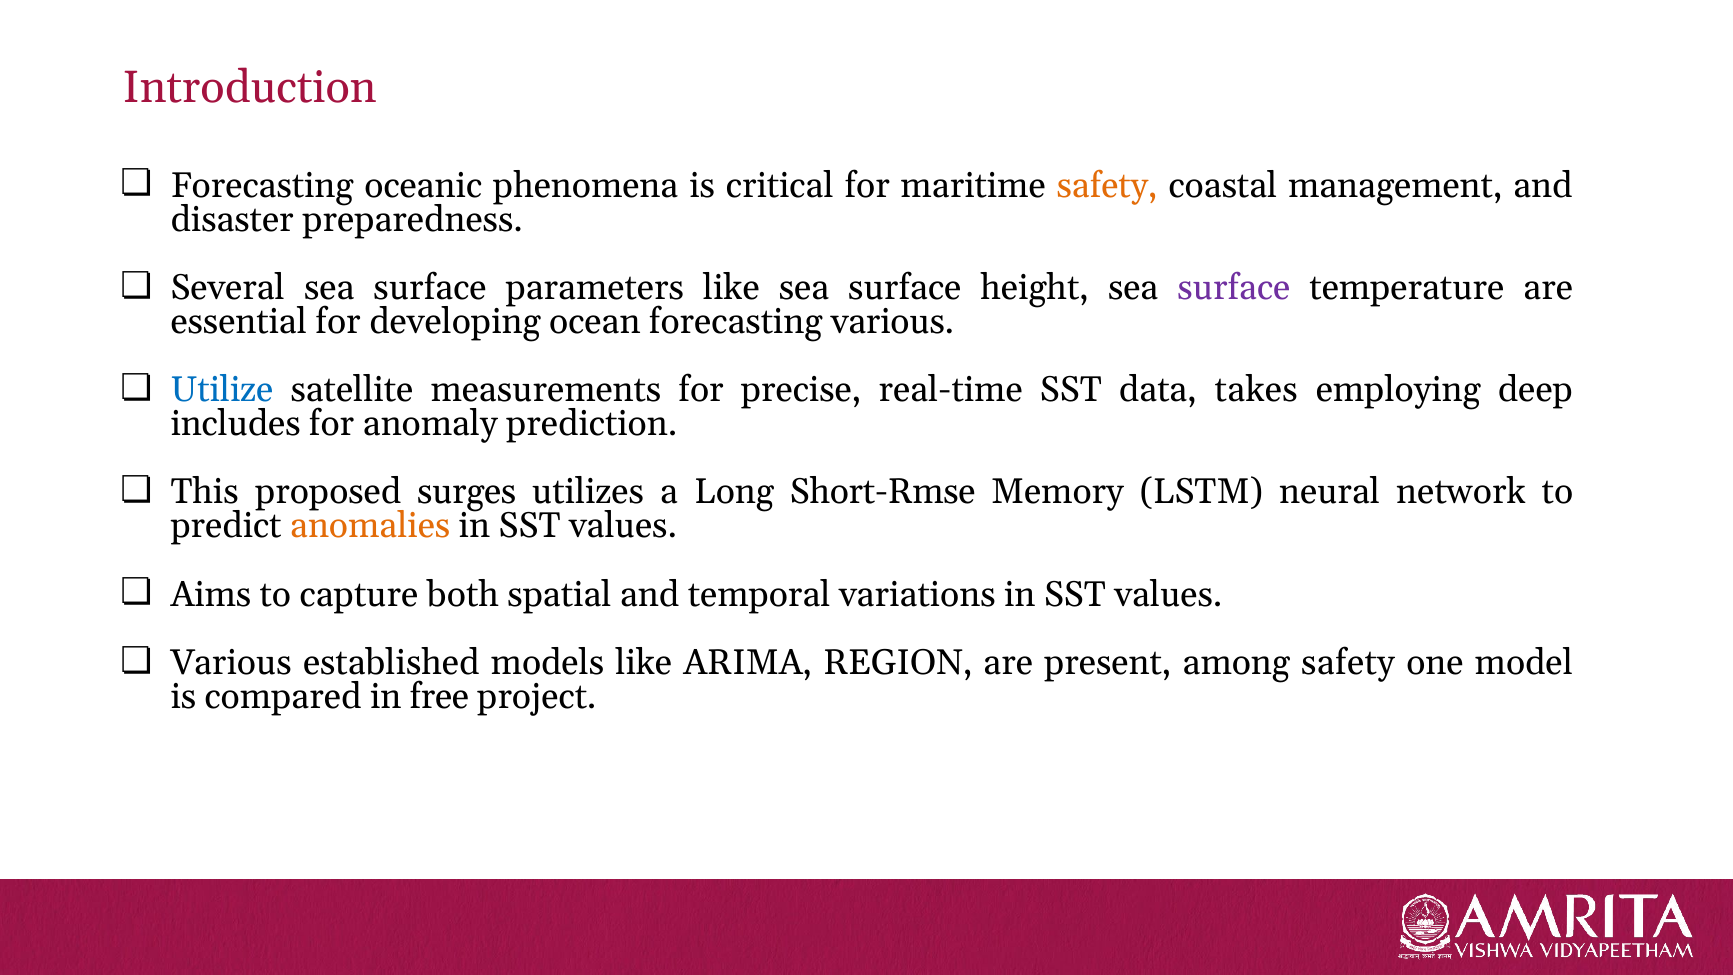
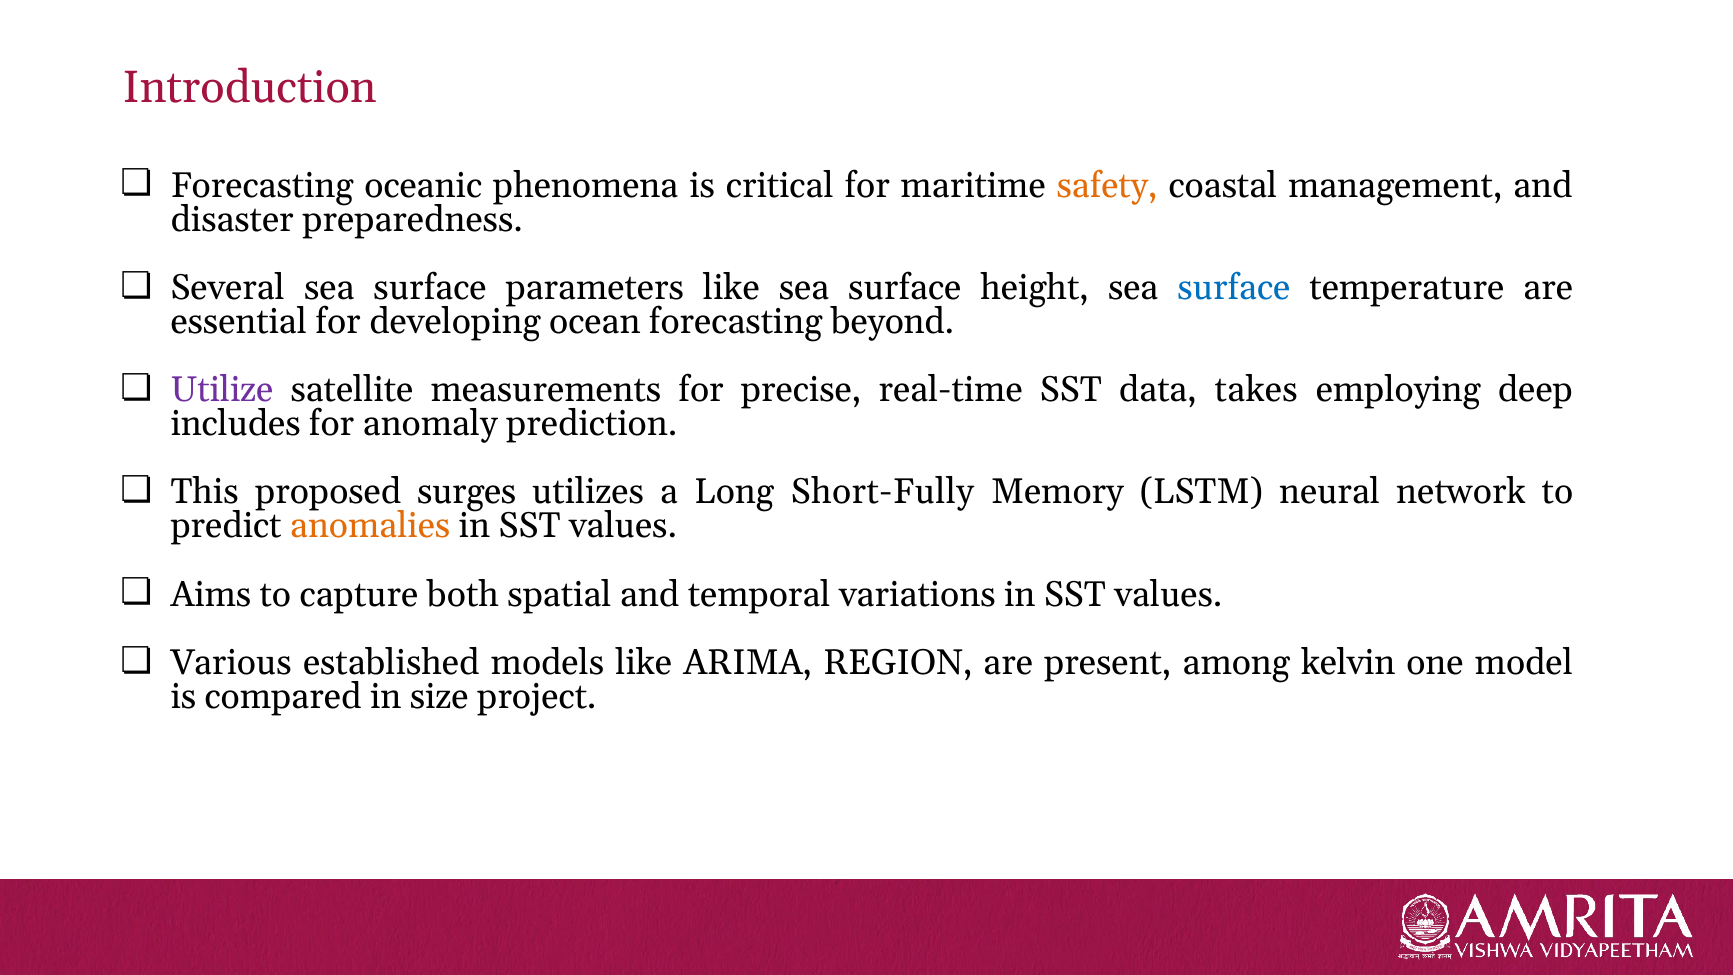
surface colour: purple -> blue (1234, 288)
forecasting various: various -> beyond (893, 322)
Utilize colour: blue -> purple (222, 390)
Short-Rmse: Short-Rmse -> Short-Fully (882, 492)
among safety: safety -> kelvin (1348, 662)
free: free -> size (439, 696)
